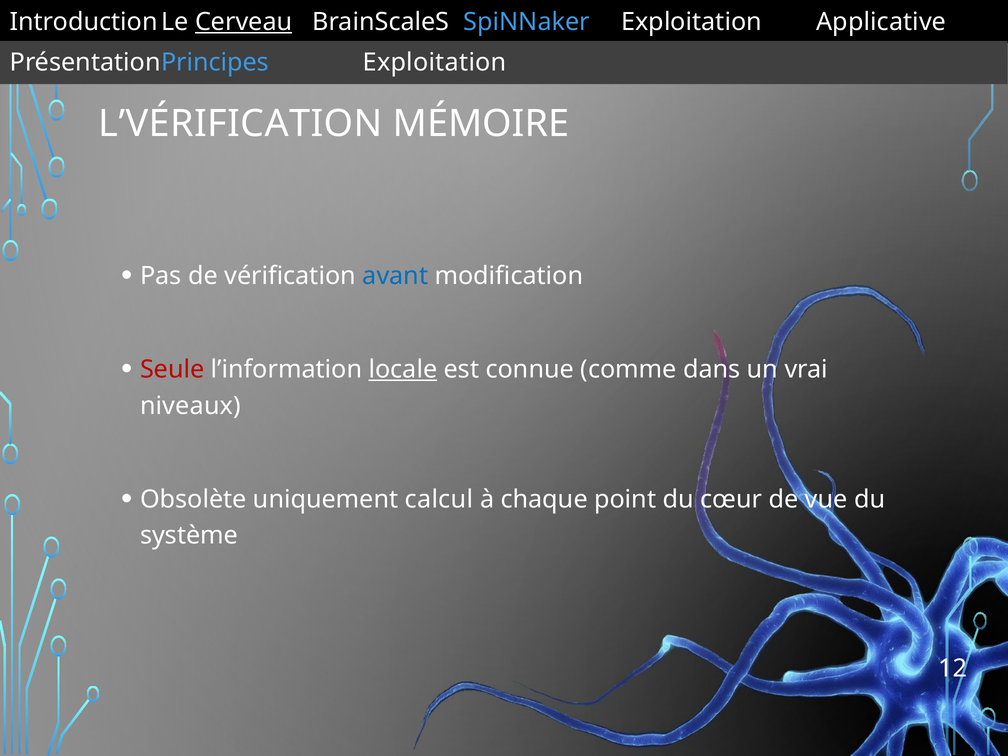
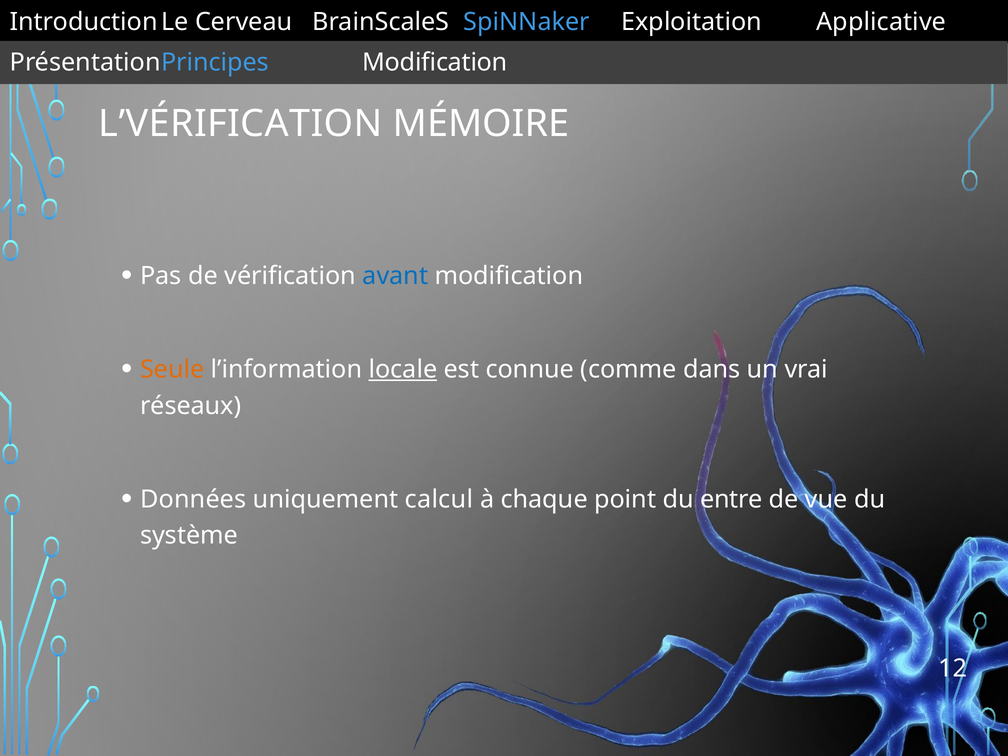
Cerveau underline: present -> none (244, 22)
Exploitation: Exploitation -> Modification (435, 63)
Seule colour: red -> orange (172, 370)
niveaux: niveaux -> réseaux (191, 406)
Obsolète: Obsolète -> Données (193, 499)
cœur: cœur -> entre (731, 499)
